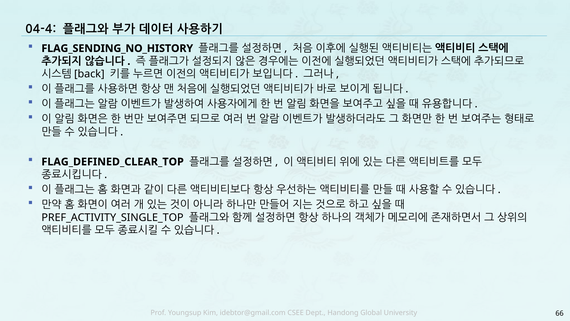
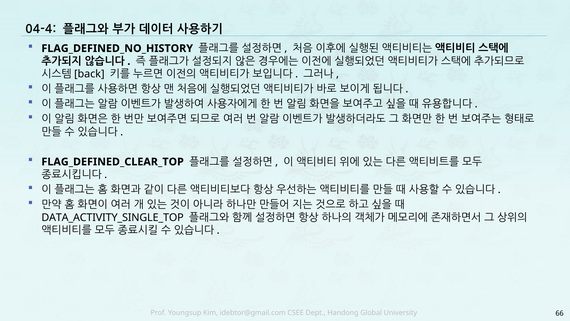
FLAG_SENDING_NO_HISTORY: FLAG_SENDING_NO_HISTORY -> FLAG_DEFINED_NO_HISTORY (117, 48)
PREF_ACTIVITY_SINGLE_TOP: PREF_ACTIVITY_SINGLE_TOP -> DATA_ACTIVITY_SINGLE_TOP (113, 217)
